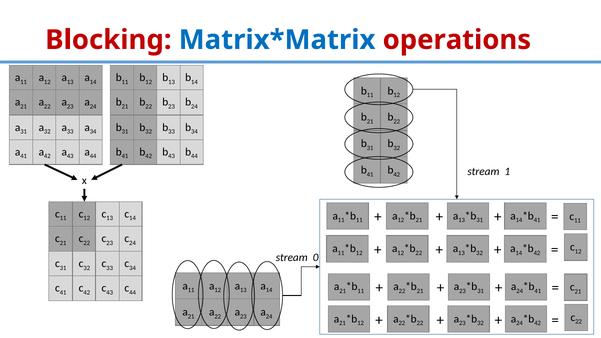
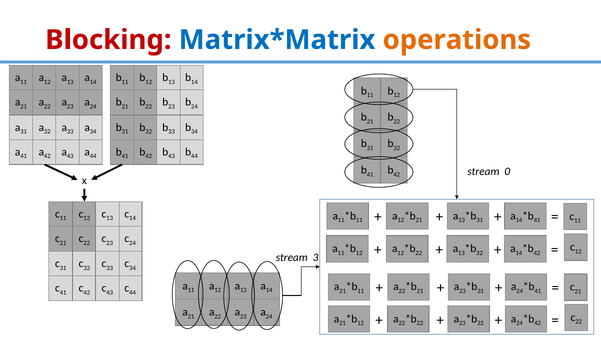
operations colour: red -> orange (457, 40)
1: 1 -> 0 (507, 171)
0: 0 -> 3 (316, 258)
